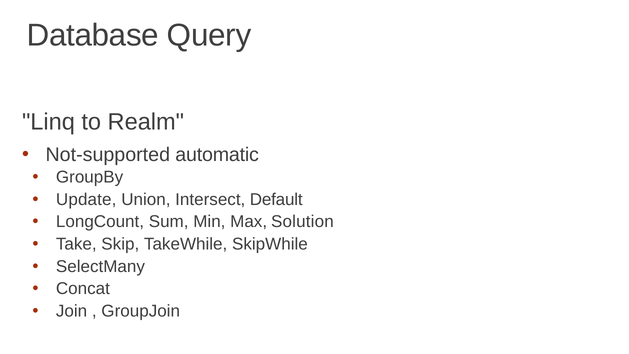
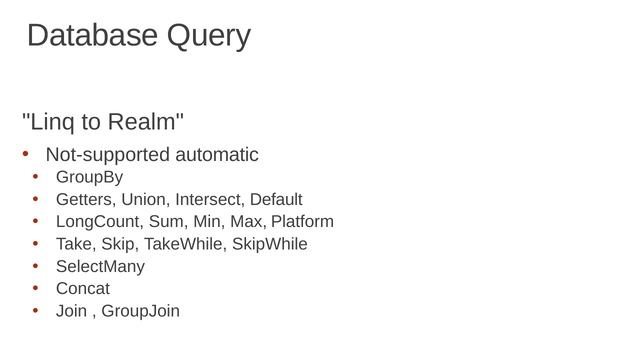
Update: Update -> Getters (86, 199)
Solution: Solution -> Platform (302, 222)
